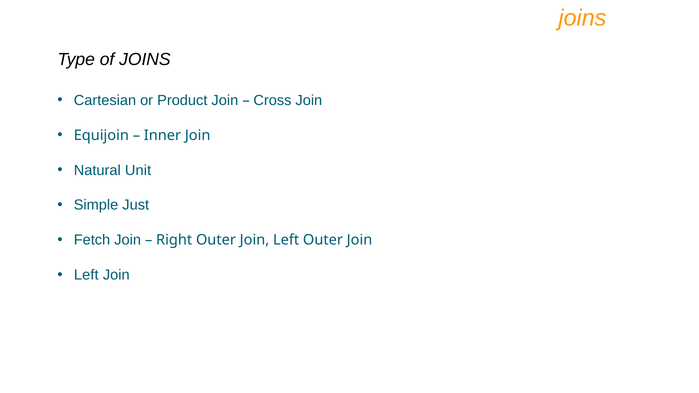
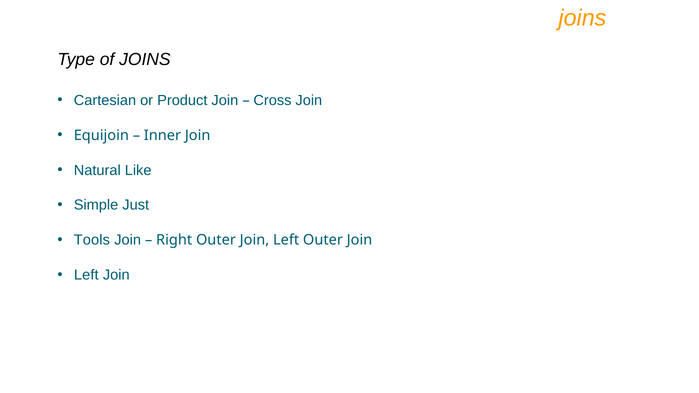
Unit: Unit -> Like (138, 170)
Fetch: Fetch -> Tools (92, 240)
